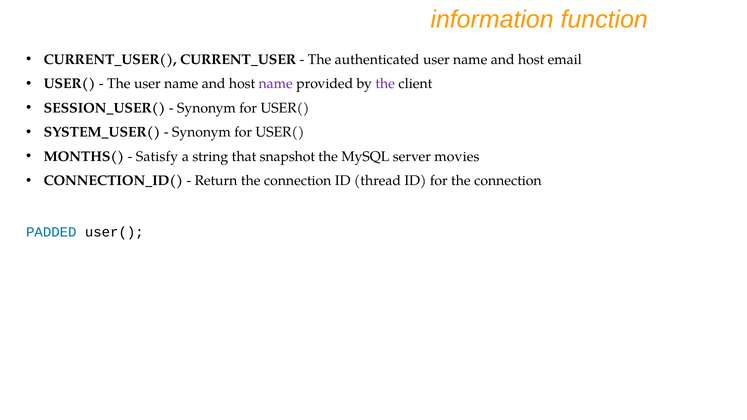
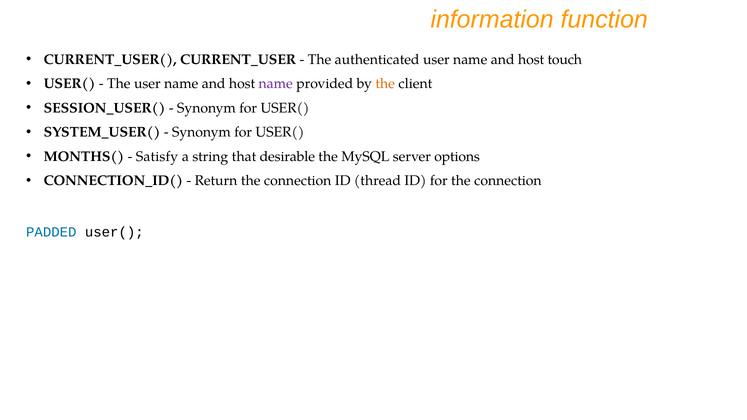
email: email -> touch (565, 60)
the colour: purple -> orange (385, 84)
snapshot: snapshot -> desirable (287, 157)
movies: movies -> options (457, 157)
